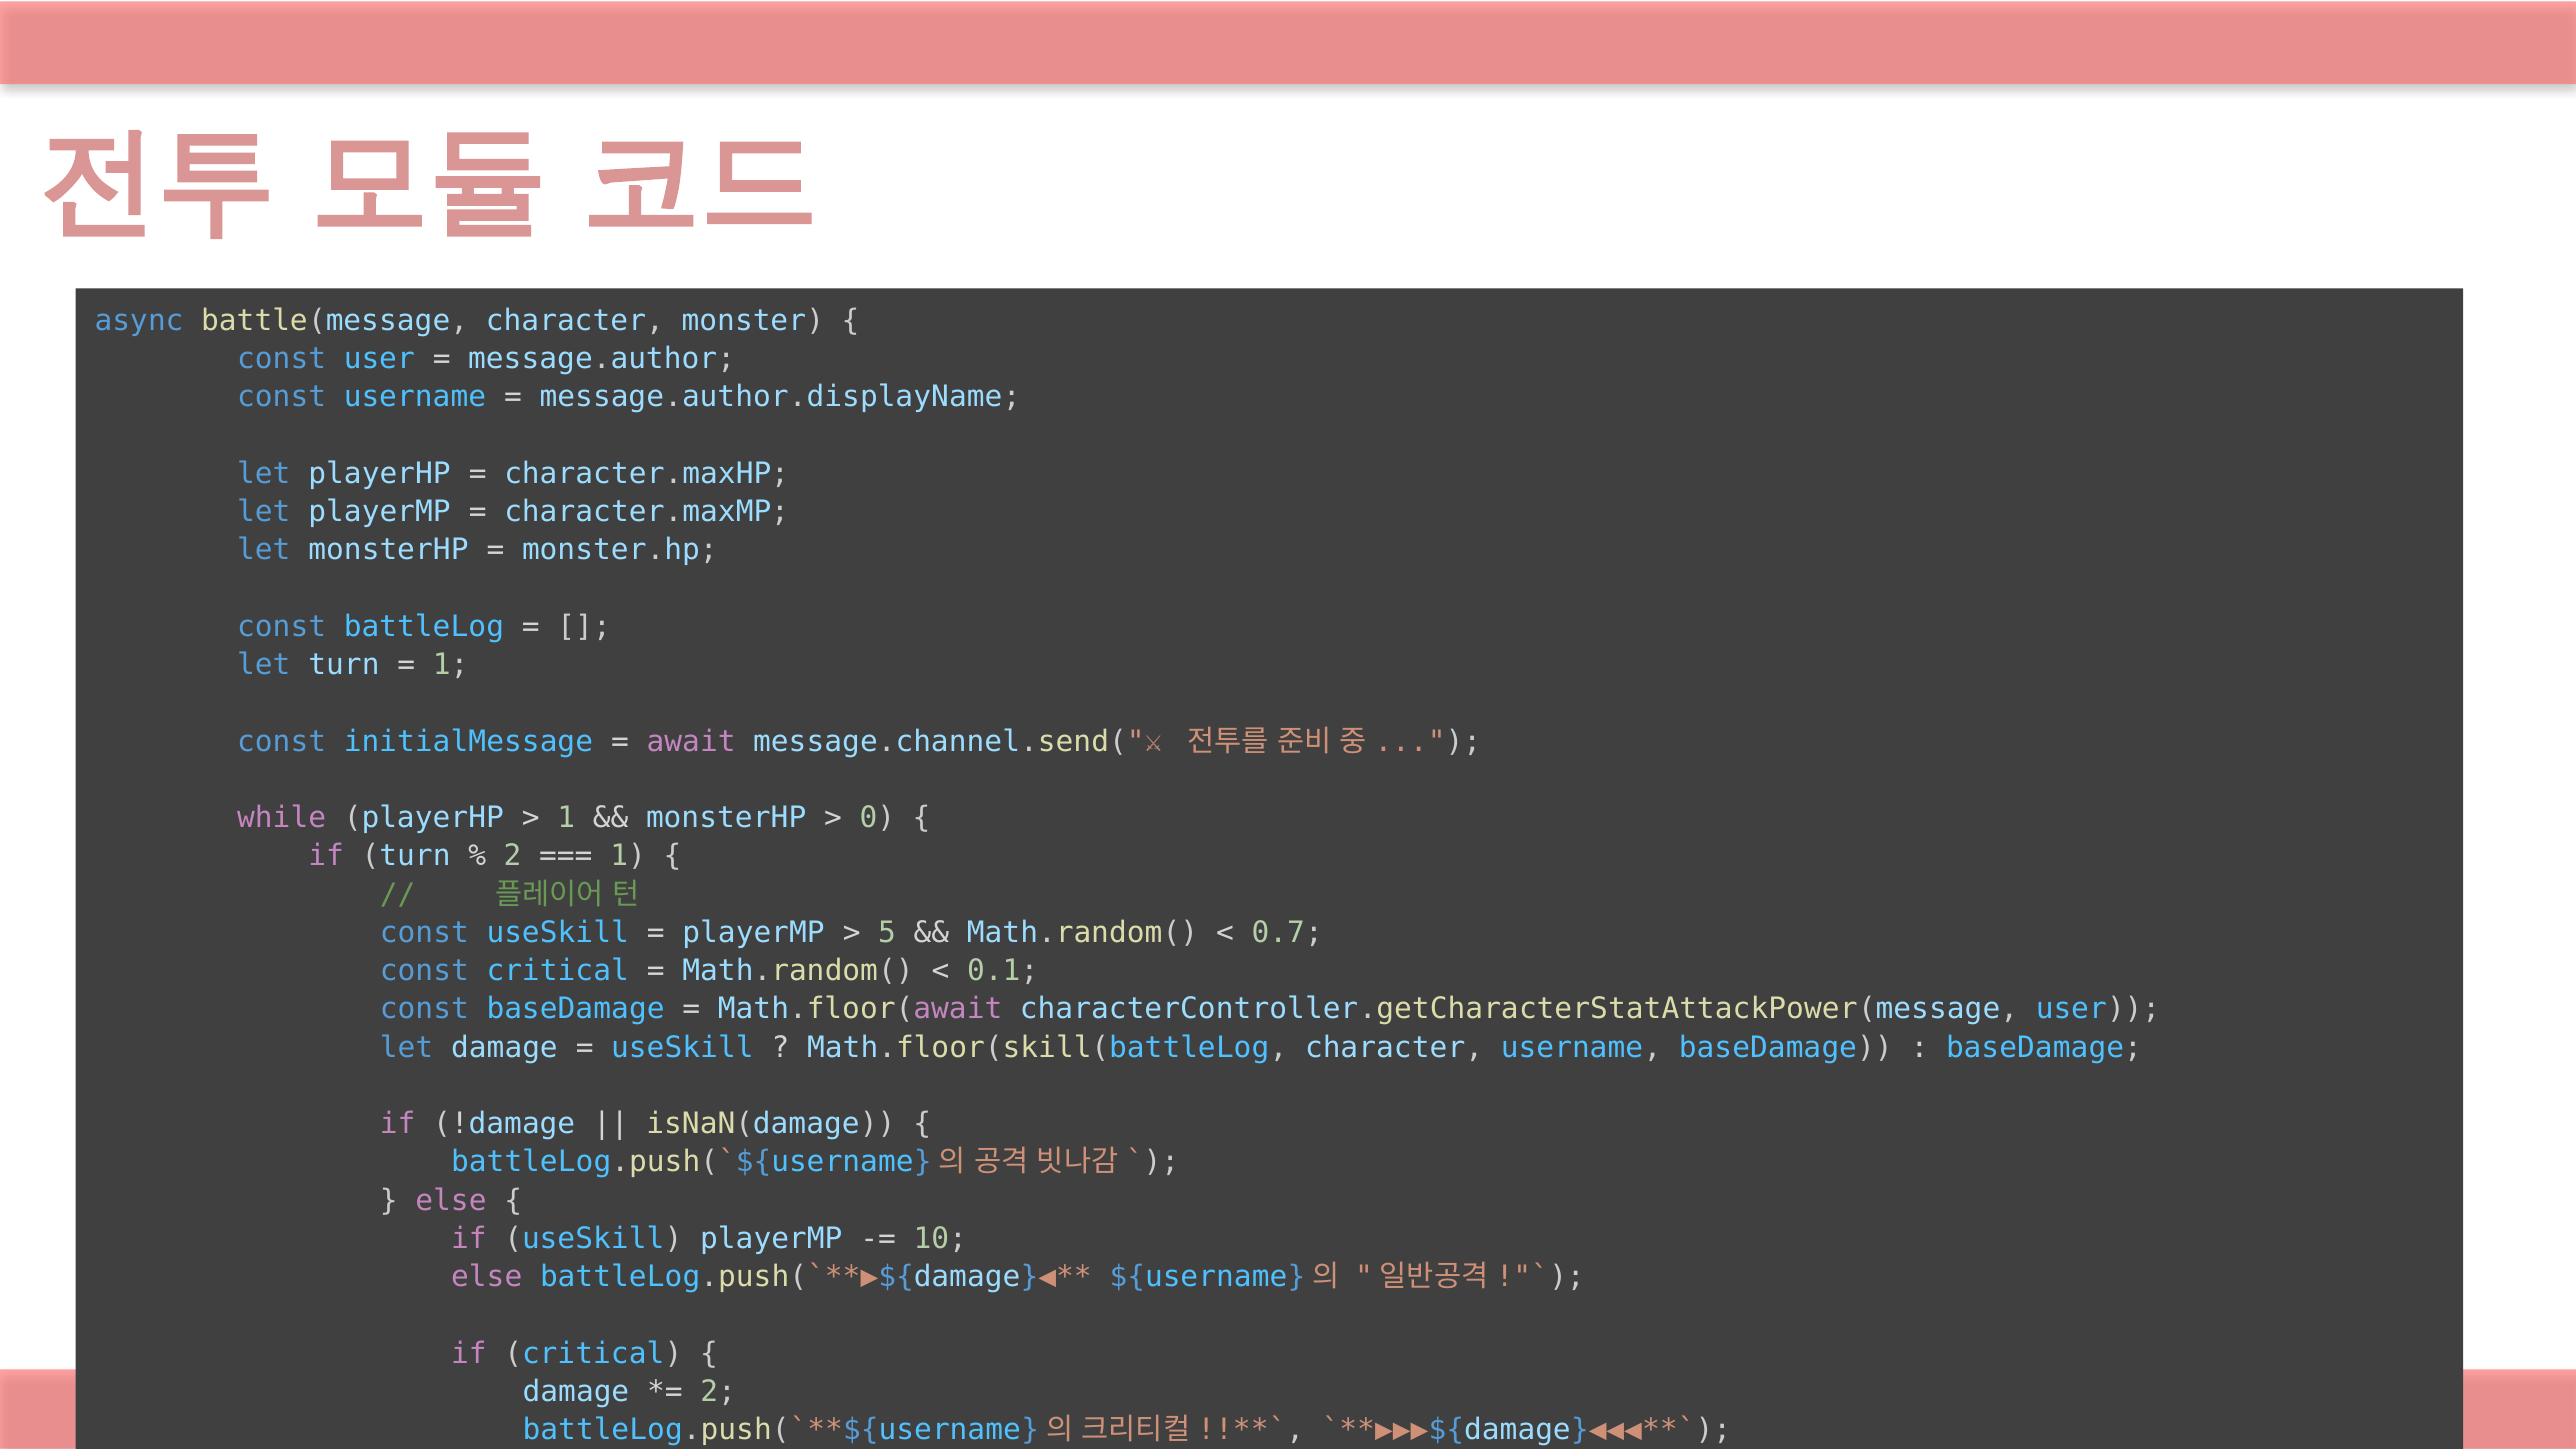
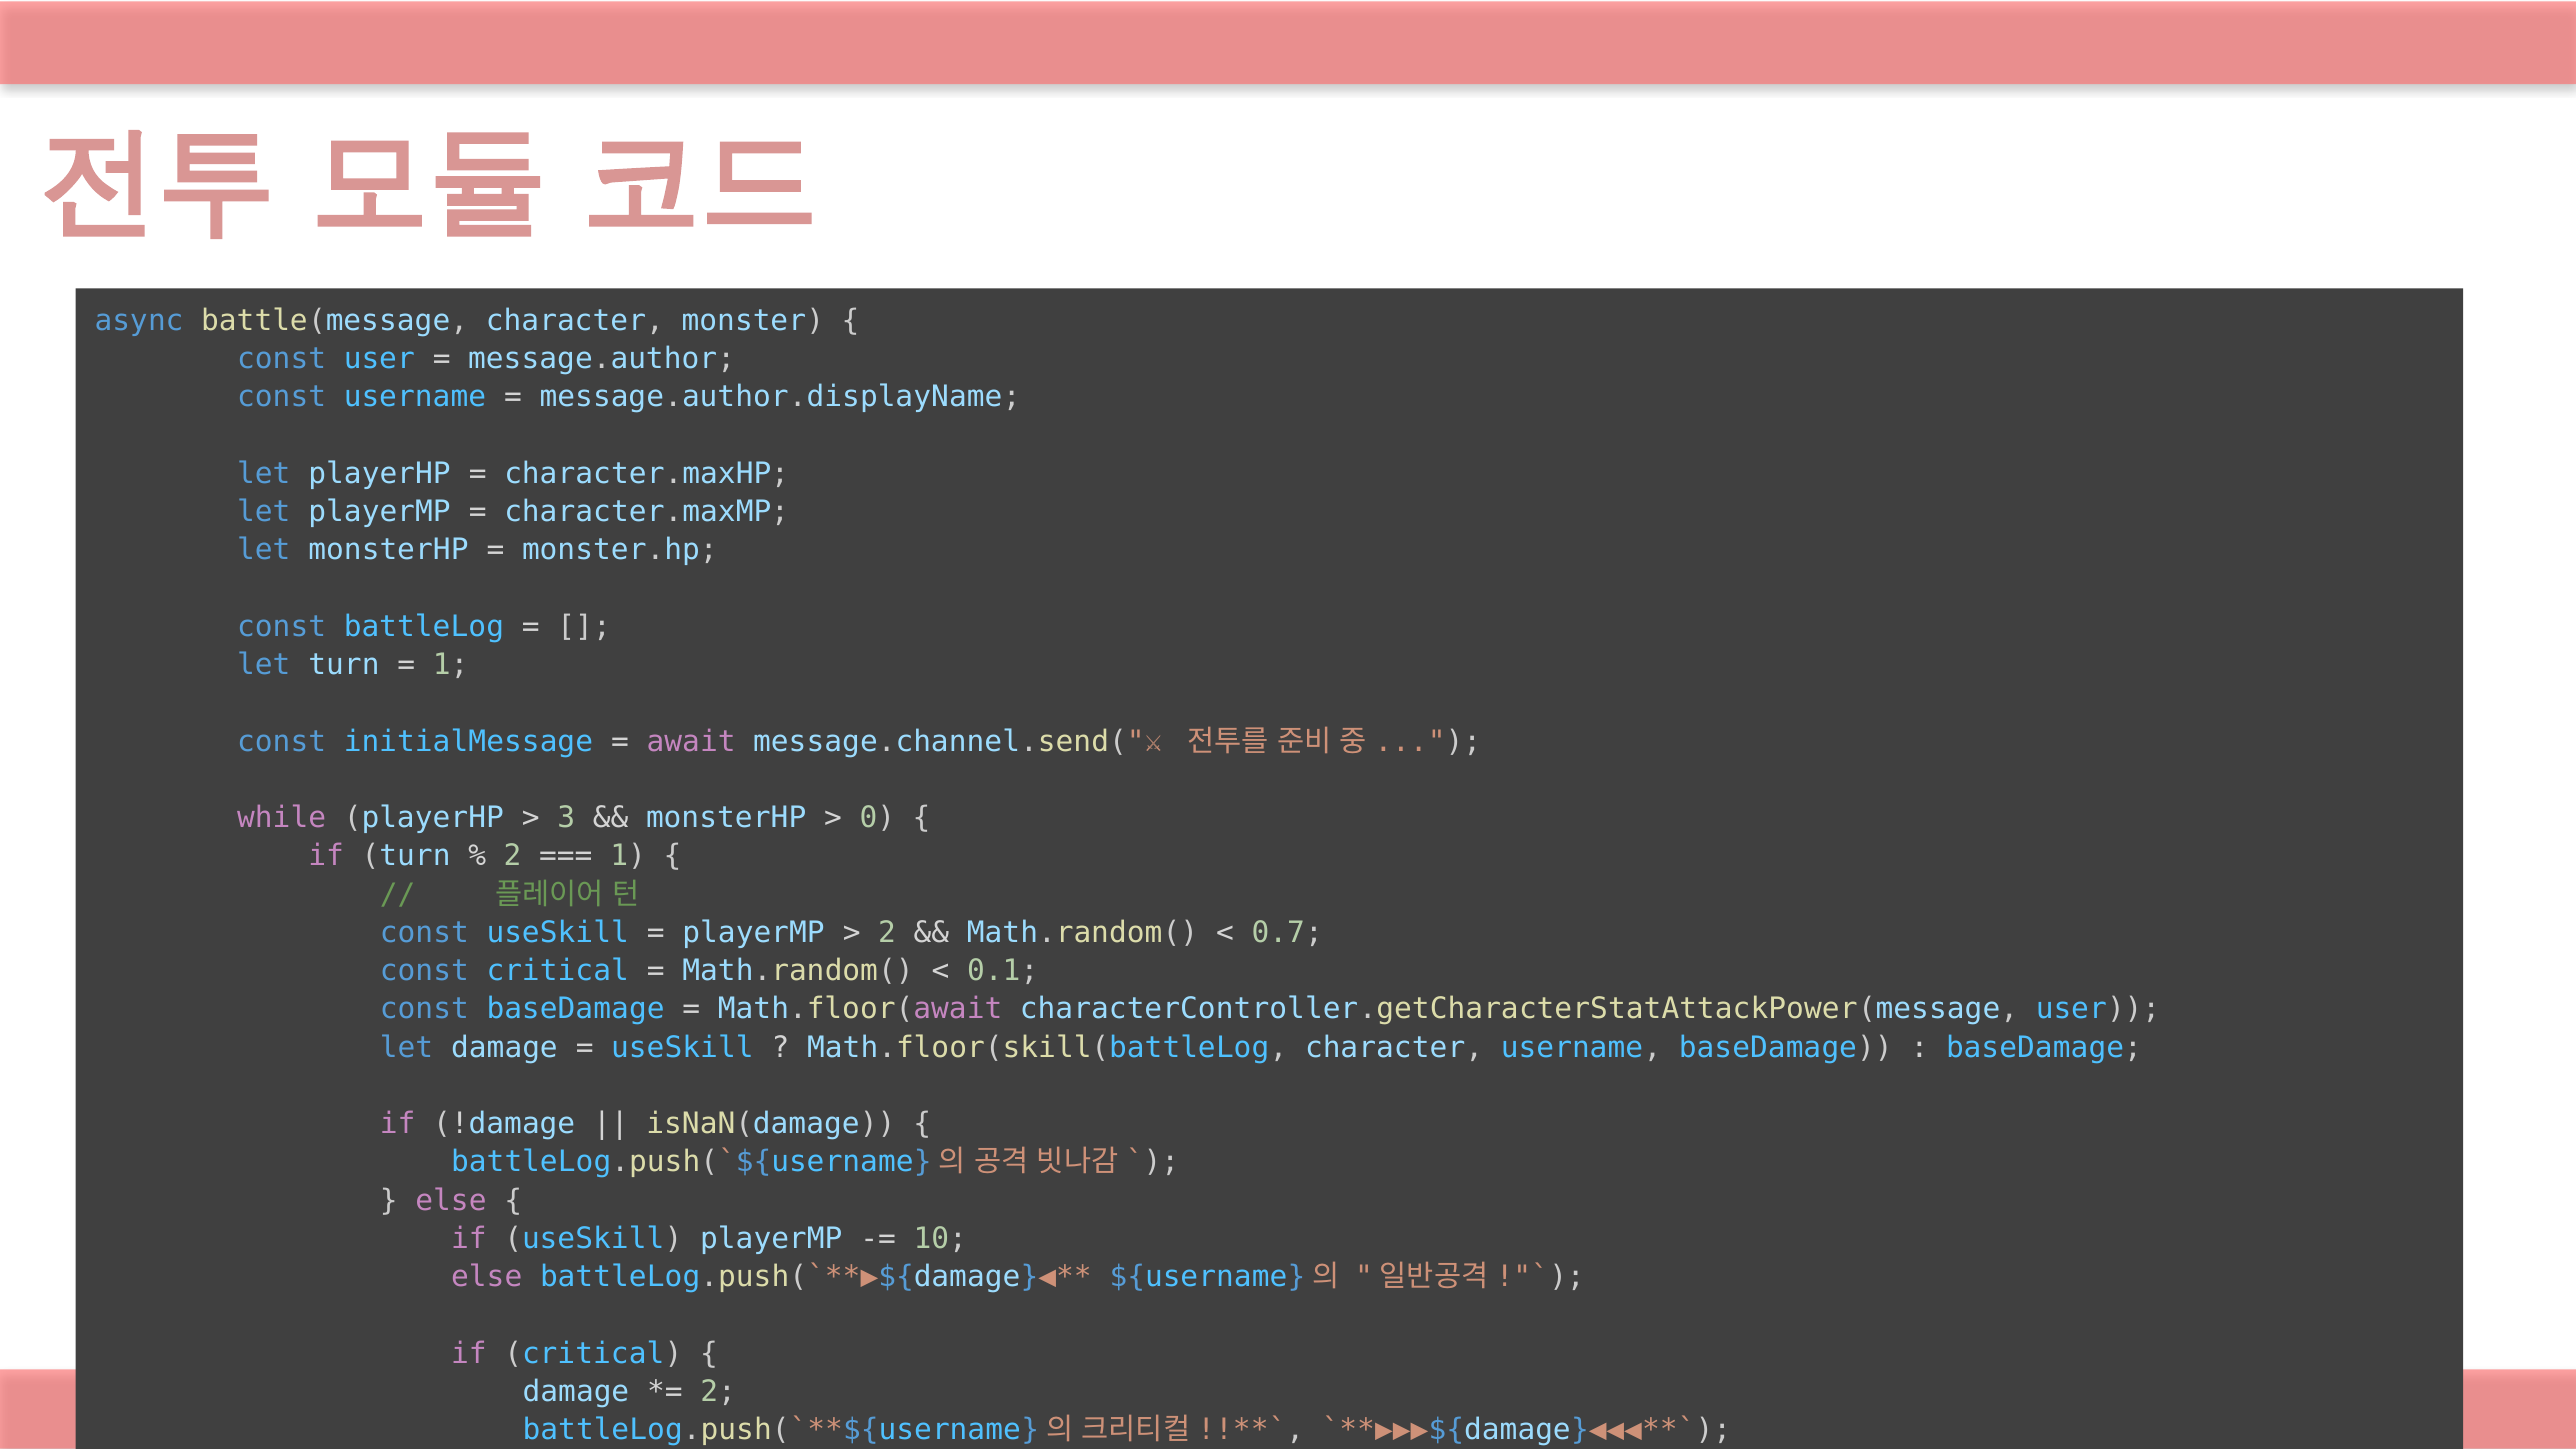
1: 1 -> 3 (566, 818)
5: 5 -> 2 (887, 933)
